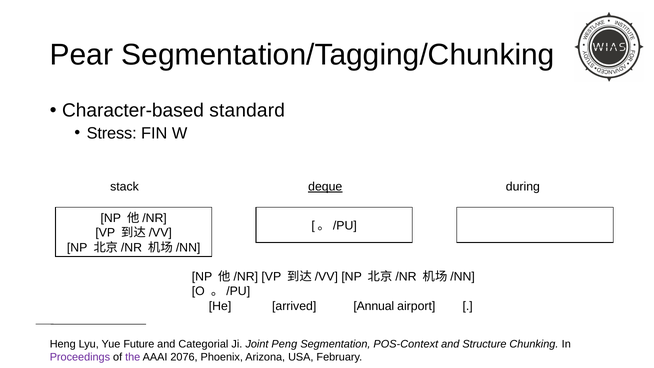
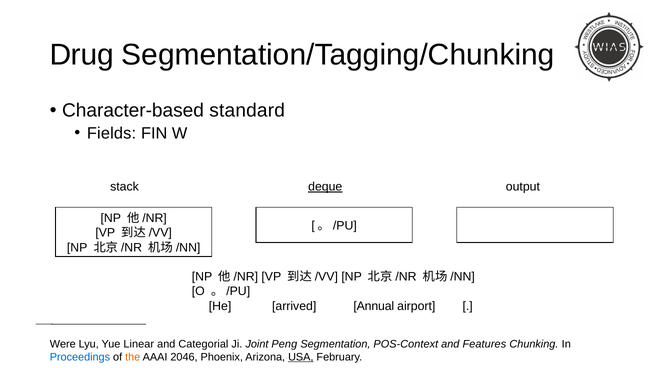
Pear: Pear -> Drug (82, 55)
Stress: Stress -> Fields (112, 133)
during: during -> output (523, 187)
Heng: Heng -> Were (63, 344)
Future: Future -> Linear (139, 344)
Structure: Structure -> Features (484, 344)
Proceedings colour: purple -> blue (80, 357)
the colour: purple -> orange (133, 357)
2076: 2076 -> 2046 (184, 357)
USA underline: none -> present (301, 357)
